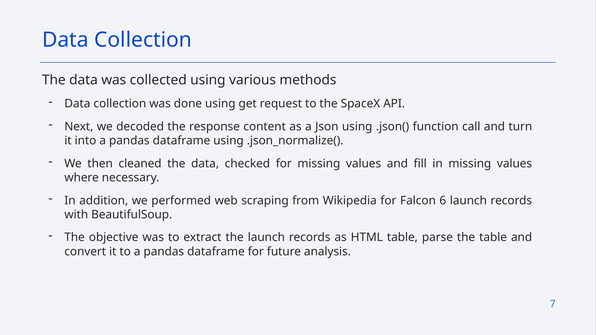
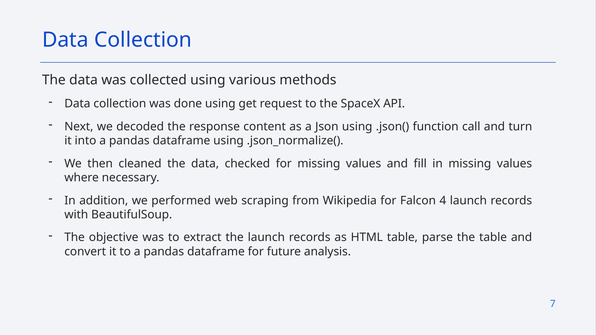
6: 6 -> 4 (443, 201)
